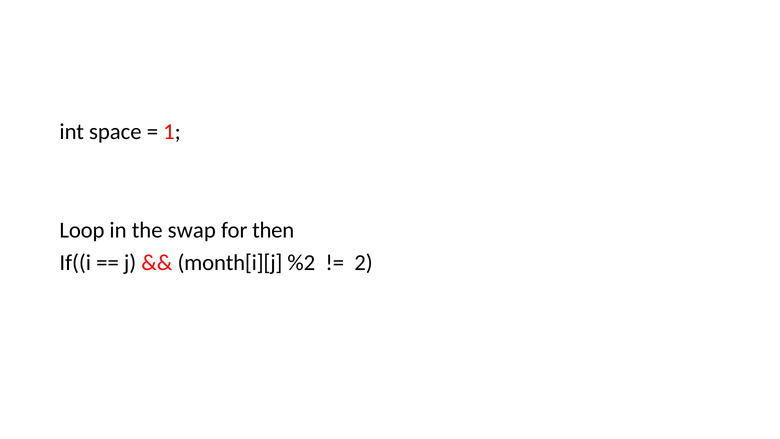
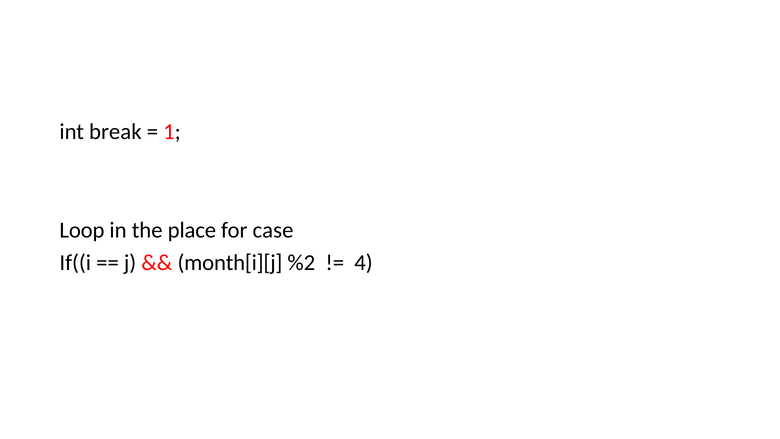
space: space -> break (115, 132)
swap: swap -> place (192, 230)
then: then -> case (273, 230)
2: 2 -> 4 (364, 263)
